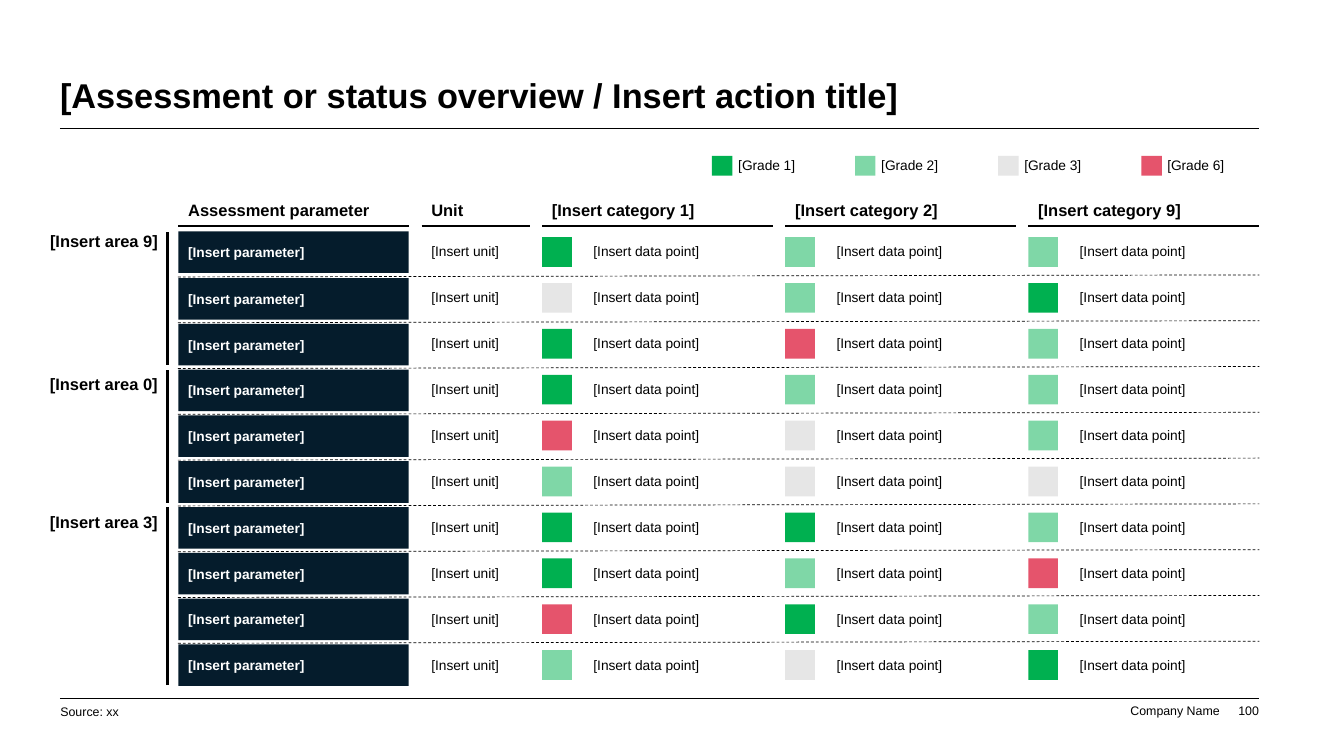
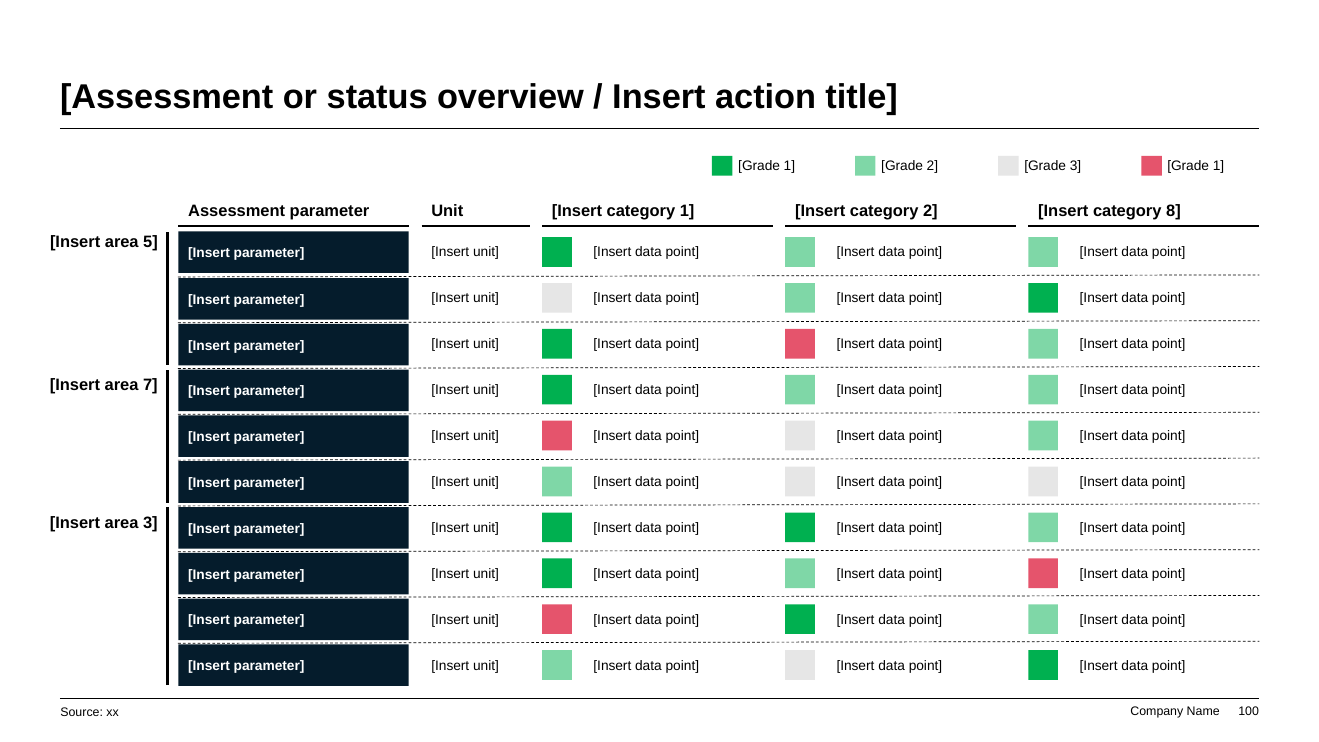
3 Grade 6: 6 -> 1 (1218, 166)
category 9: 9 -> 8 (1174, 211)
area 9: 9 -> 5 (150, 242)
0: 0 -> 7 (150, 386)
